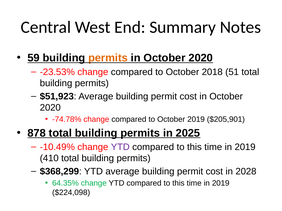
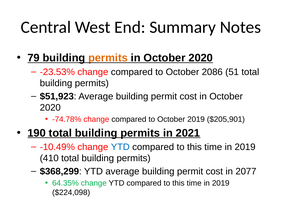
59: 59 -> 79 (34, 58)
2018: 2018 -> 2086 (212, 72)
878: 878 -> 190 (37, 133)
2025: 2025 -> 2021 (188, 133)
YTD colour: purple -> blue (120, 147)
2028: 2028 -> 2077 (246, 172)
